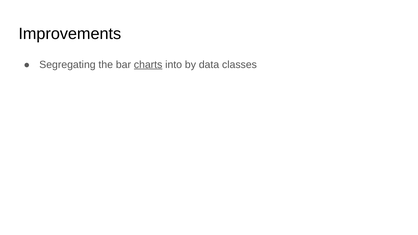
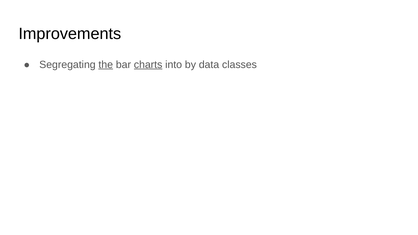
the underline: none -> present (106, 65)
